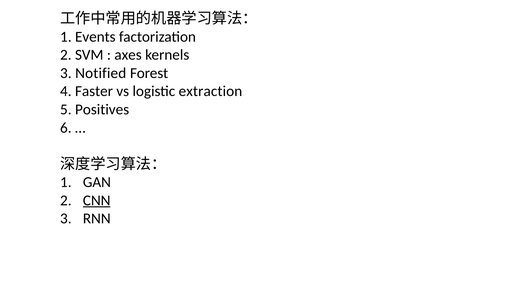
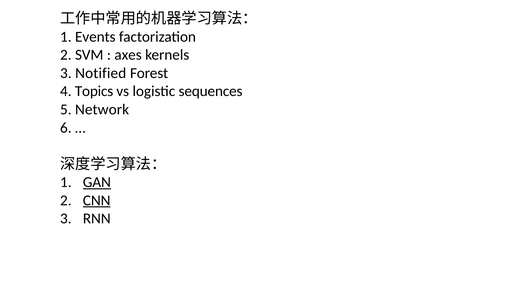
Faster: Faster -> Topics (94, 92)
extraction: extraction -> sequences (211, 92)
Positives: Positives -> Network (102, 110)
GAN underline: none -> present (97, 183)
